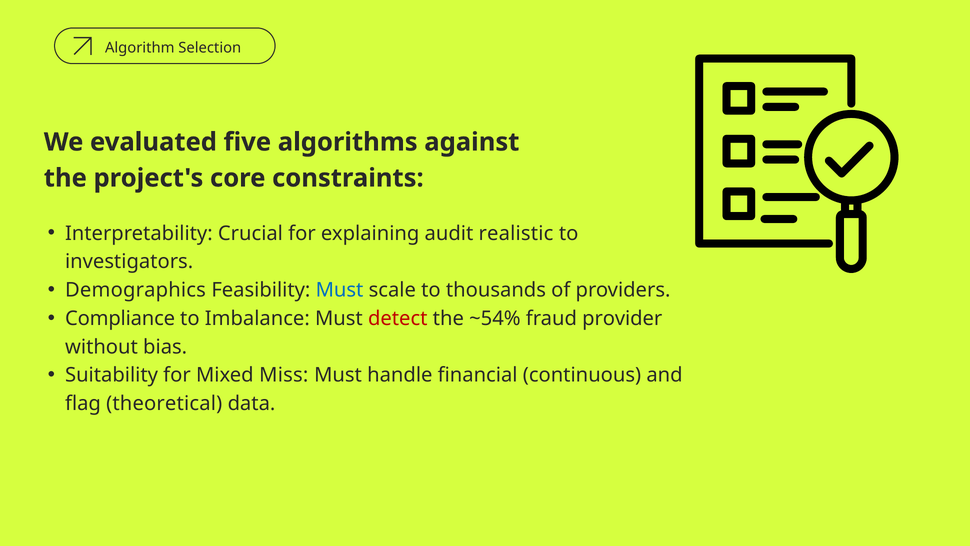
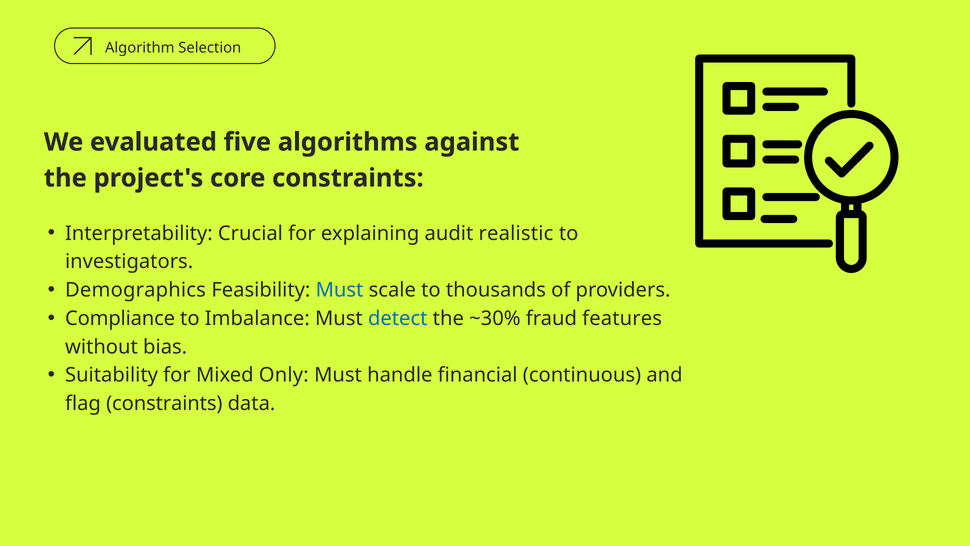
detect colour: red -> blue (398, 318)
~54%: ~54% -> ~30% (495, 318)
provider: provider -> features (622, 318)
Miss: Miss -> Only (284, 375)
flag theoretical: theoretical -> constraints (164, 403)
